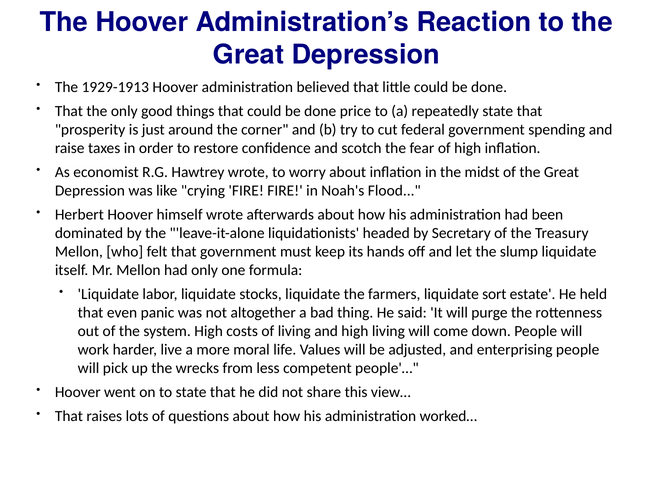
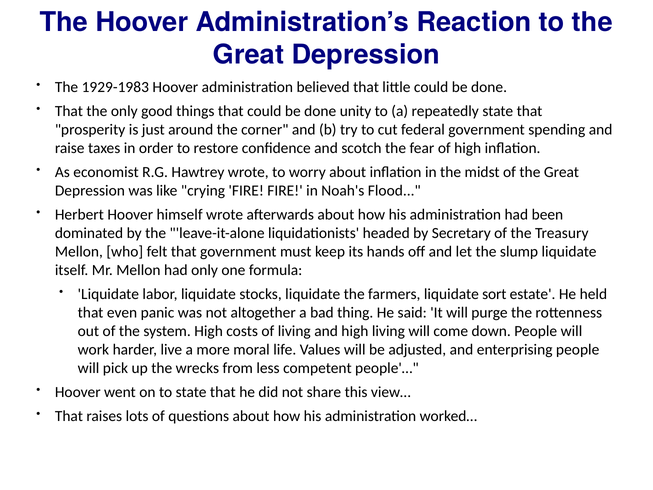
1929-1913: 1929-1913 -> 1929-1983 (115, 87)
price: price -> unity (356, 111)
